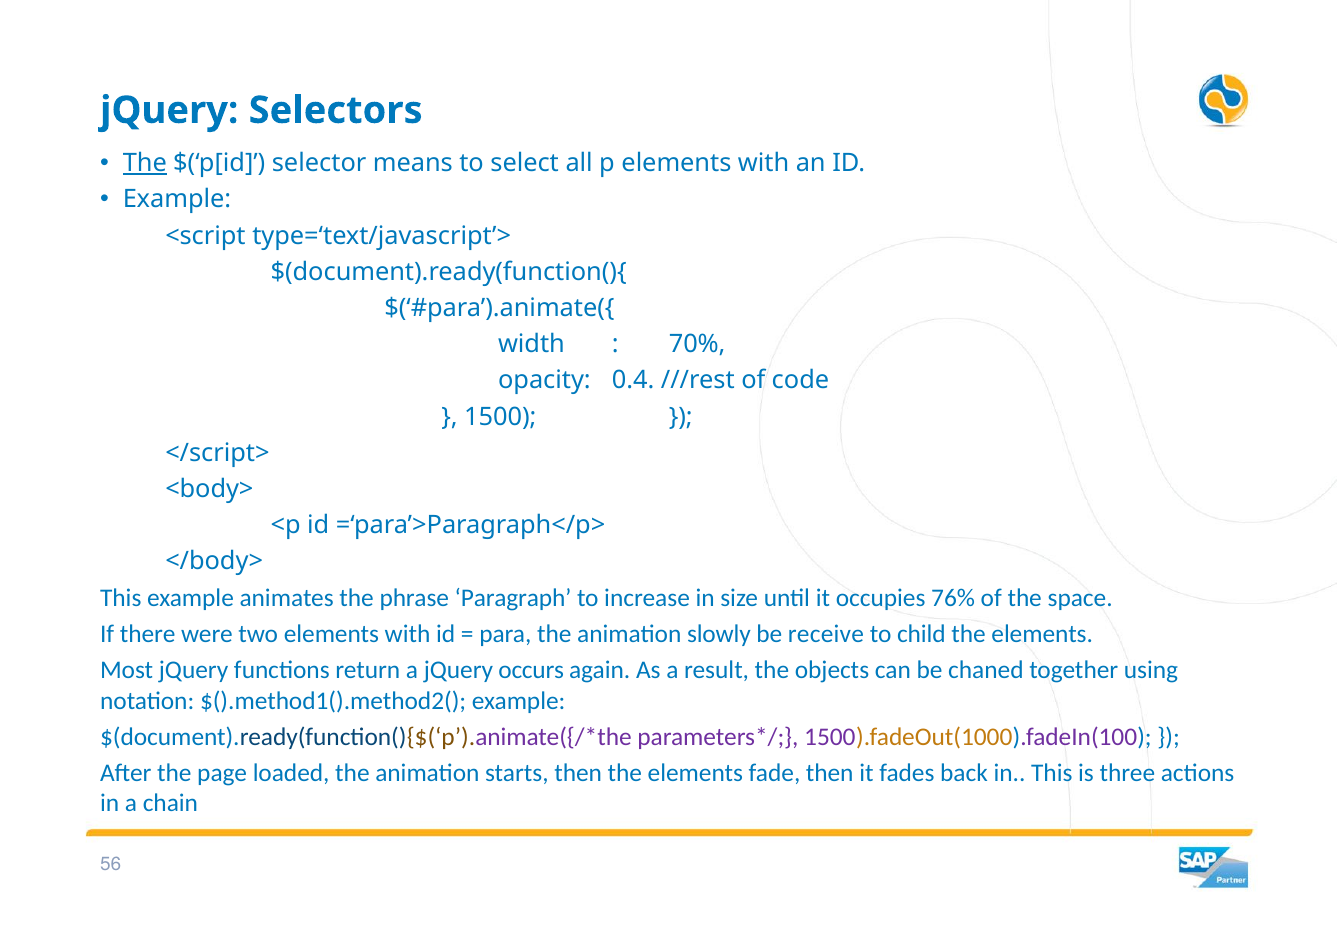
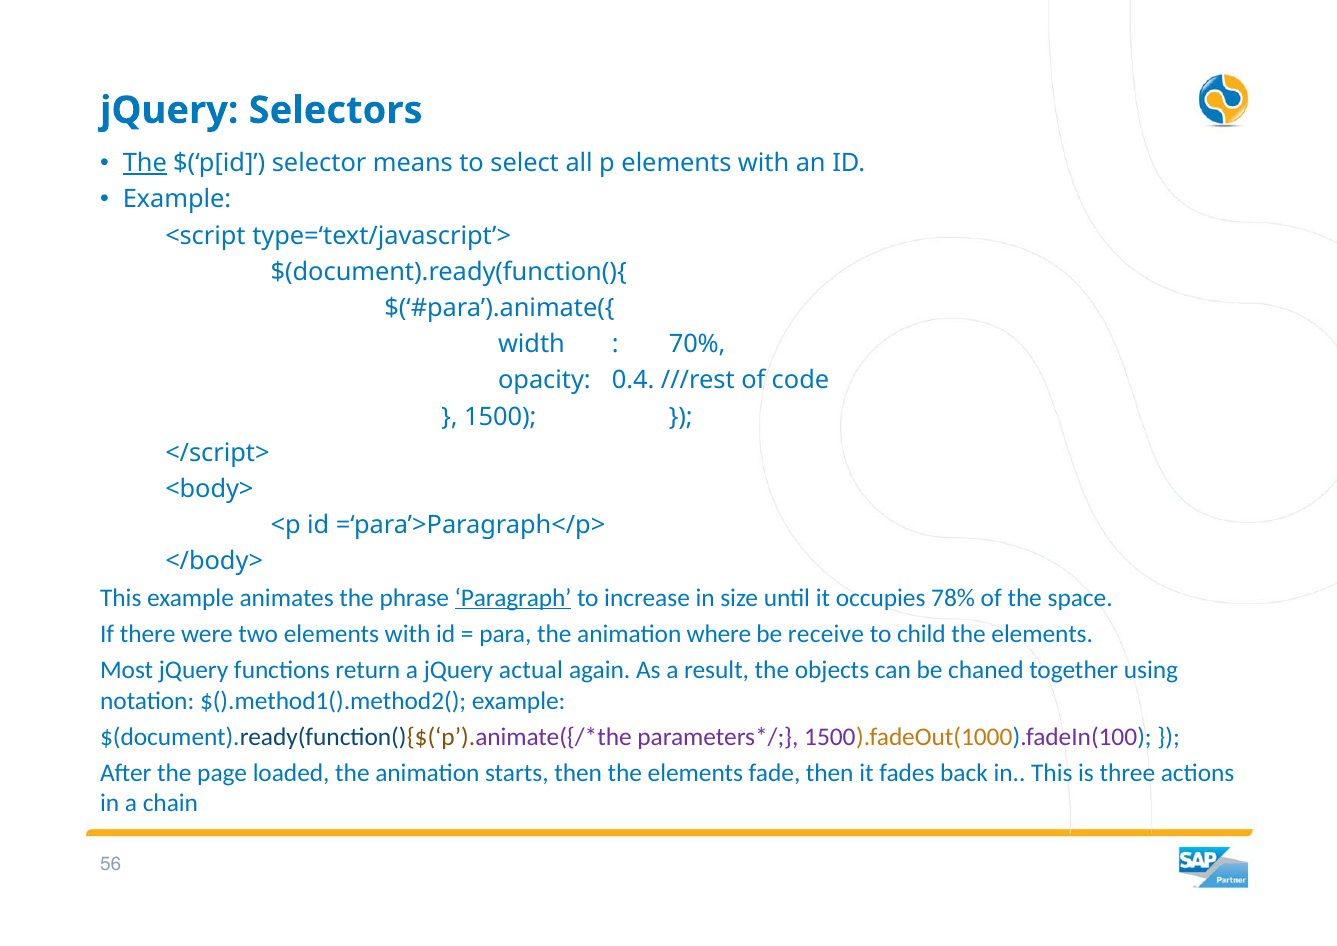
Paragraph underline: none -> present (513, 598)
76%: 76% -> 78% (953, 598)
slowly: slowly -> where (719, 634)
occurs: occurs -> actual (531, 670)
